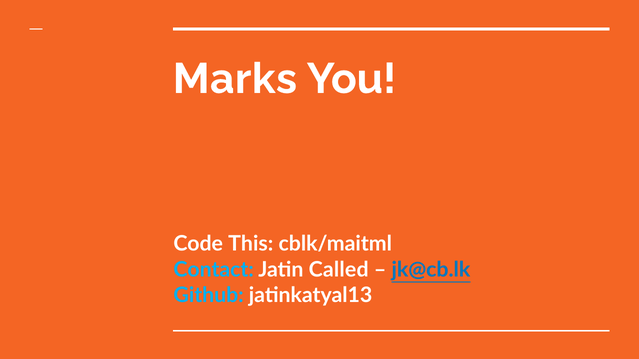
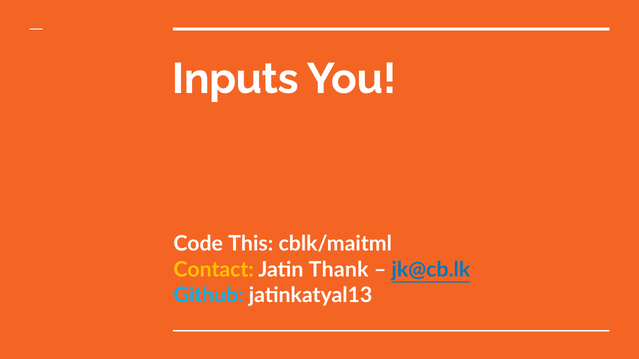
Marks: Marks -> Inputs (235, 79)
Contact colour: light blue -> yellow (214, 270)
Called: Called -> Thank (339, 270)
